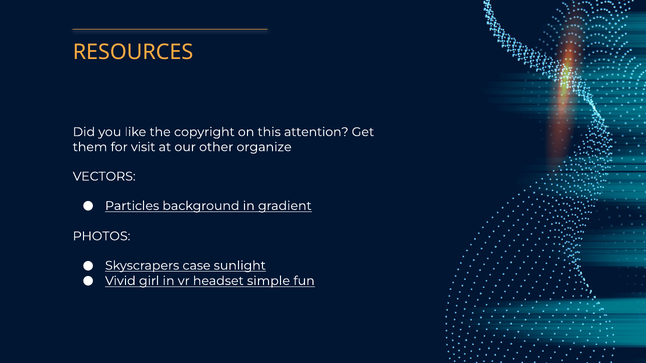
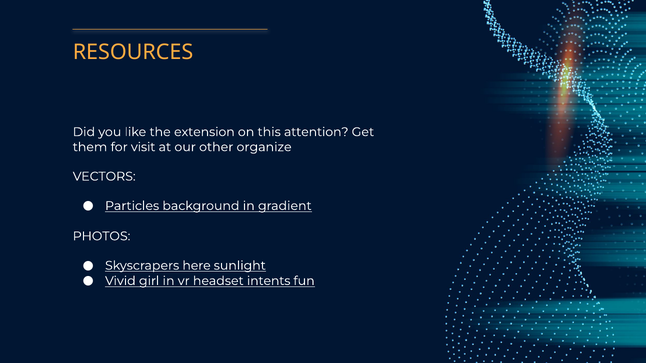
copyright: copyright -> extension (204, 132)
case: case -> here (197, 266)
simple: simple -> intents (269, 281)
